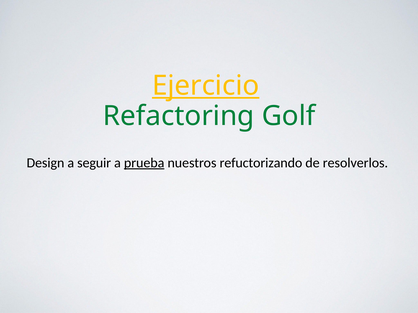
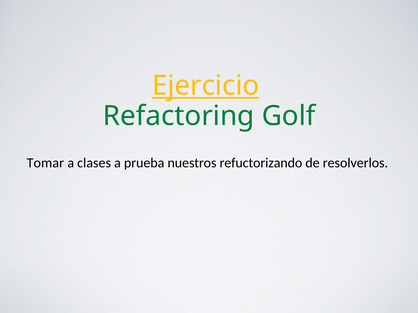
Design: Design -> Tomar (45, 163)
seguir: seguir -> clases (94, 163)
prueba underline: present -> none (144, 163)
